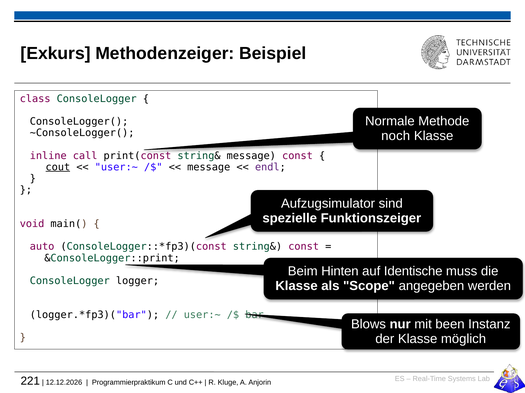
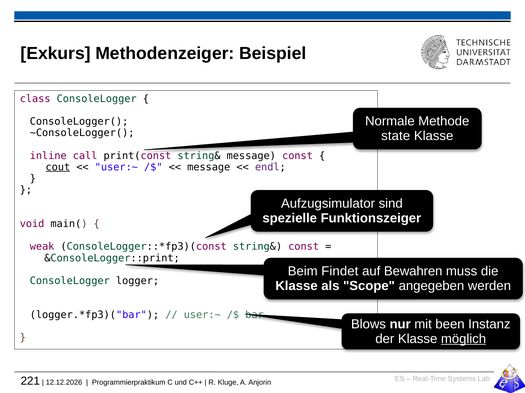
noch: noch -> state (396, 136)
auto: auto -> weak (42, 247)
Hinten: Hinten -> Findet (340, 272)
Identische: Identische -> Bewahren (413, 272)
möglich underline: none -> present (464, 339)
